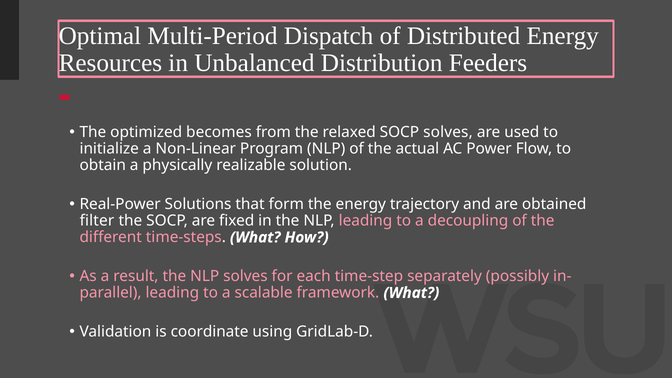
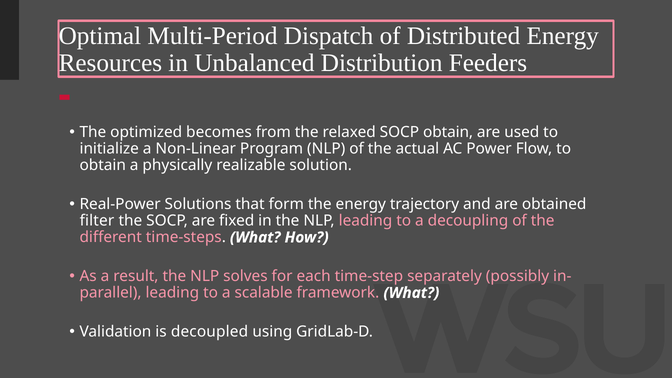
SOCP solves: solves -> obtain (448, 132)
coordinate: coordinate -> decoupled (209, 332)
